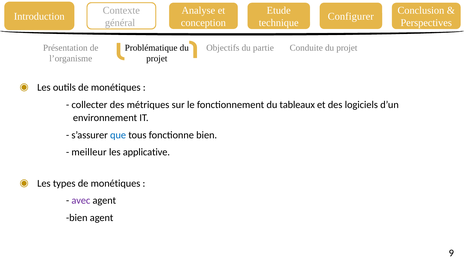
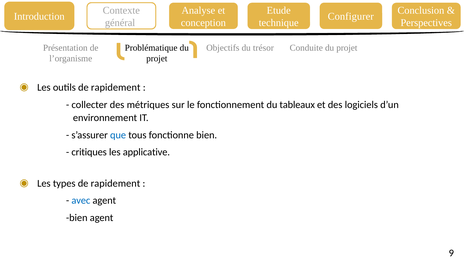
partie: partie -> trésor (263, 48)
outils de monétiques: monétiques -> rapidement (116, 88)
meilleur: meilleur -> critiques (89, 152)
types de monétiques: monétiques -> rapidement (115, 183)
avec colour: purple -> blue (81, 201)
